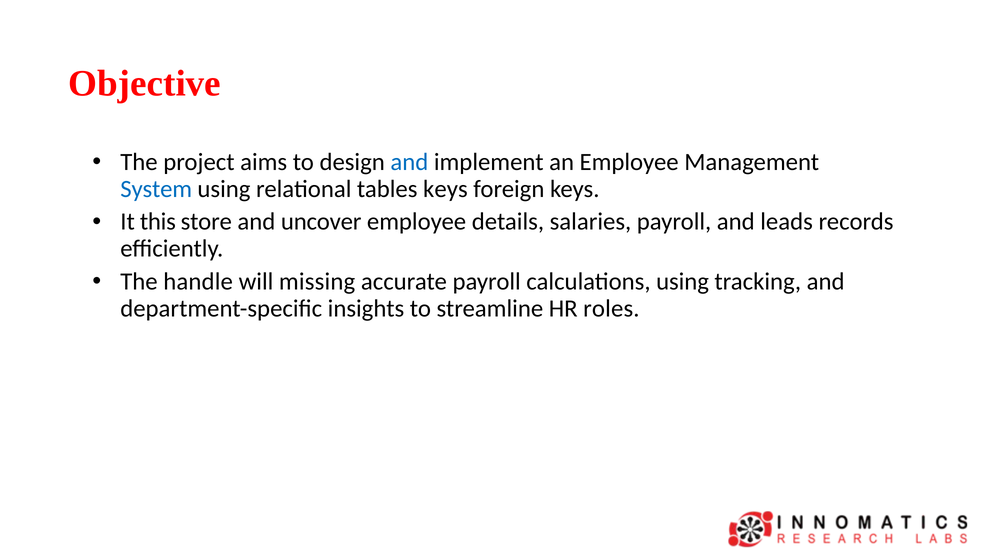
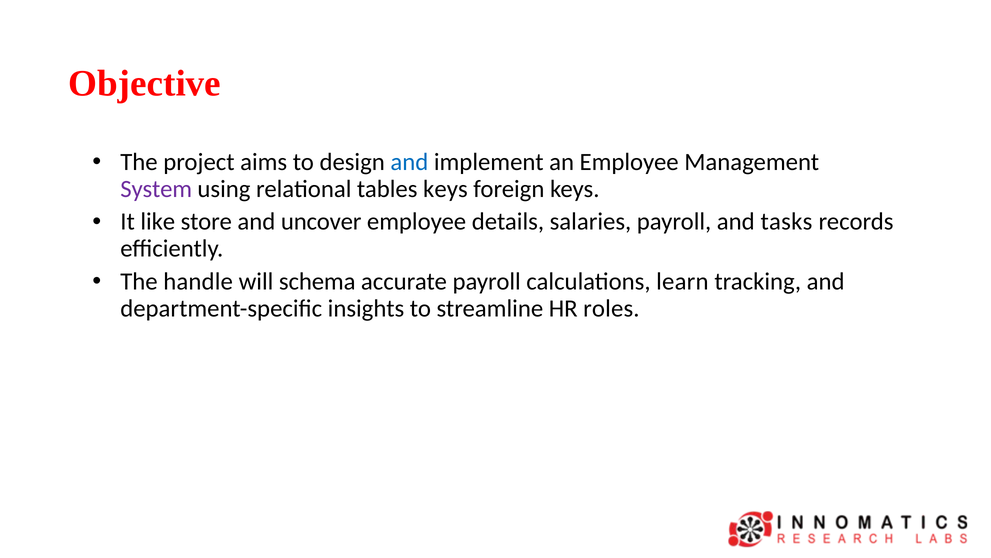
System colour: blue -> purple (156, 189)
this: this -> like (158, 222)
leads: leads -> tasks (786, 222)
missing: missing -> schema (317, 281)
calculations using: using -> learn (682, 281)
